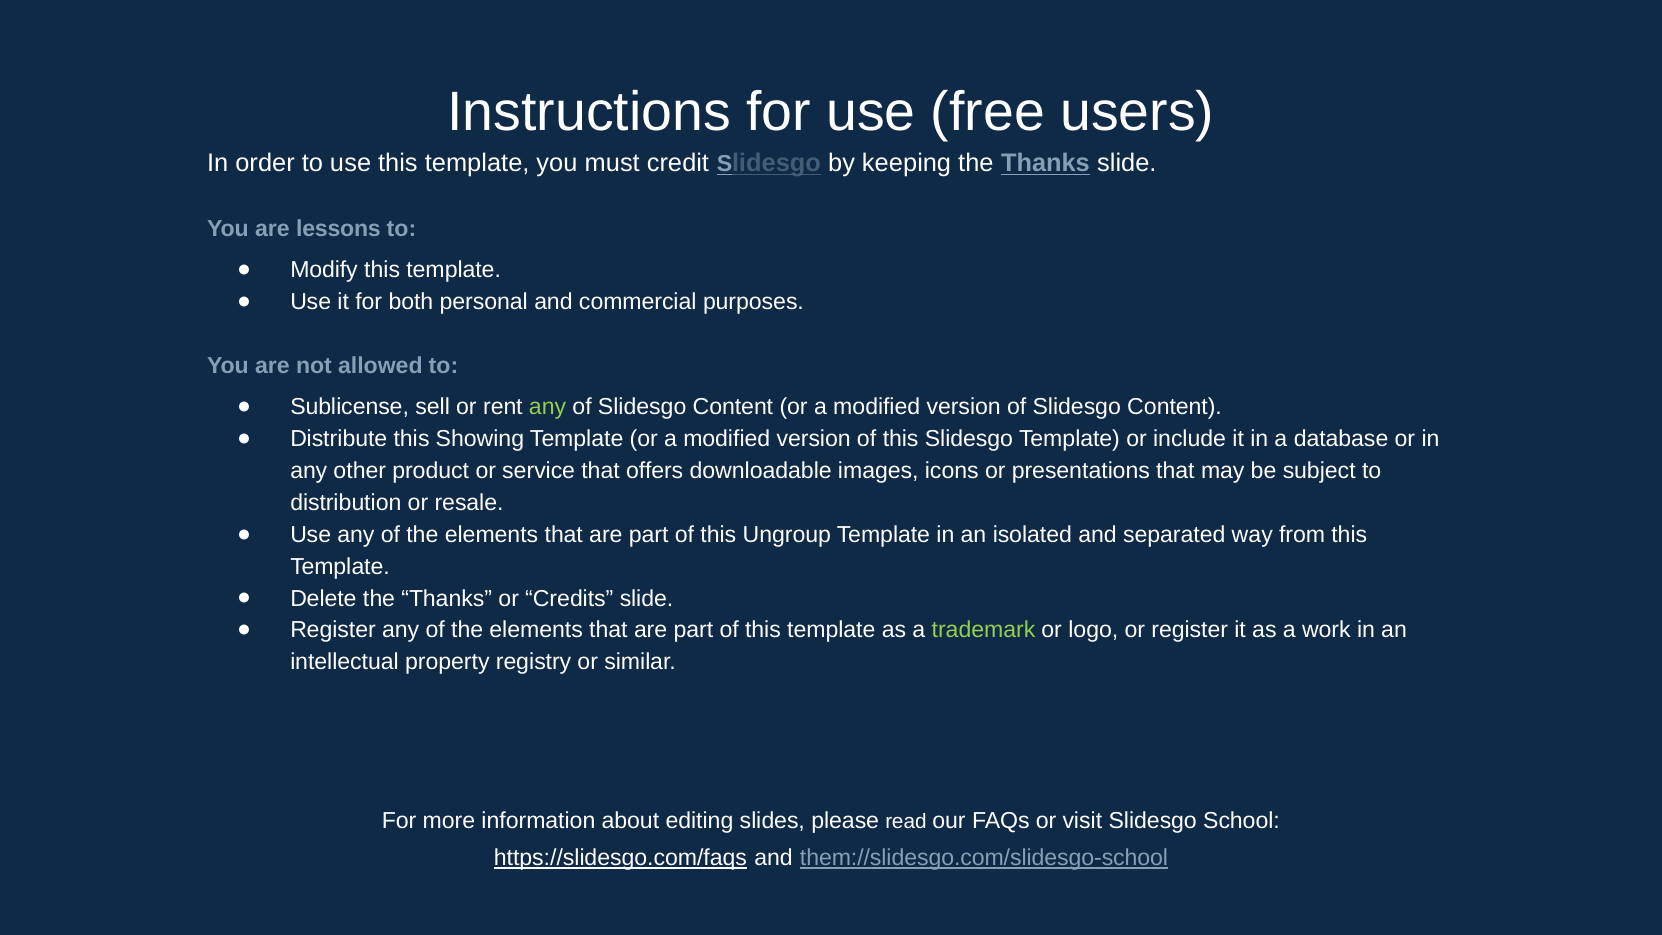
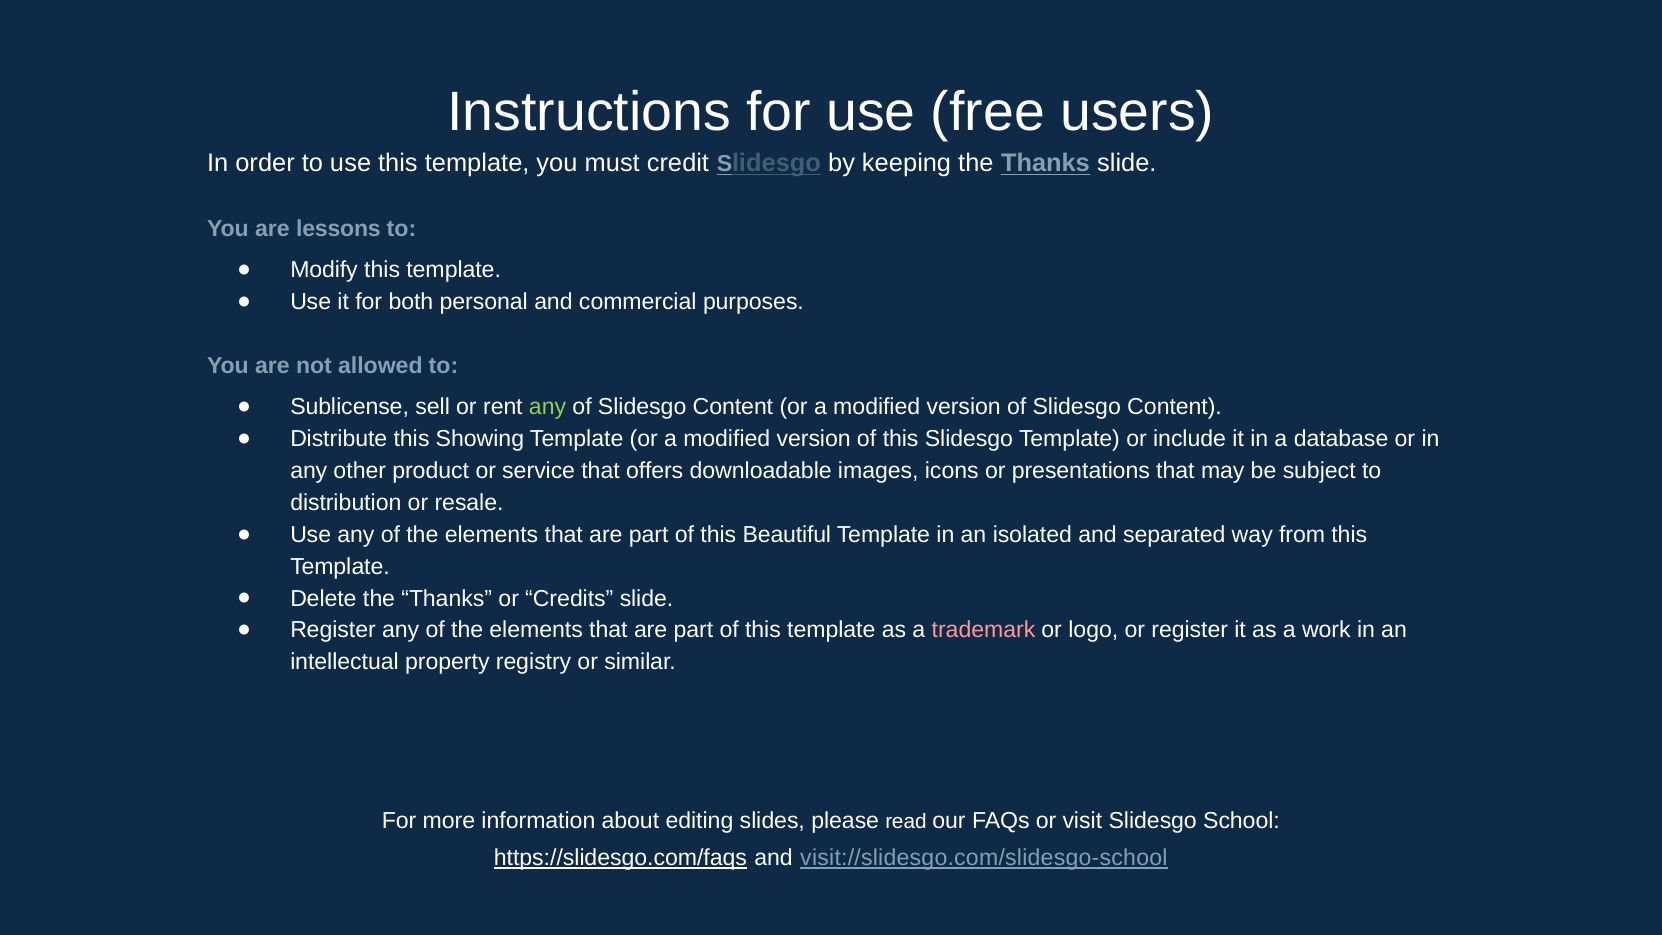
Ungroup: Ungroup -> Beautiful (787, 535)
trademark colour: light green -> pink (984, 630)
them://slidesgo.com/slidesgo-school: them://slidesgo.com/slidesgo-school -> visit://slidesgo.com/slidesgo-school (984, 858)
